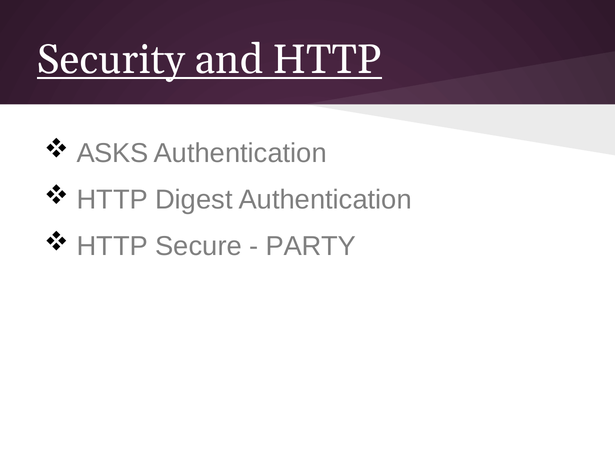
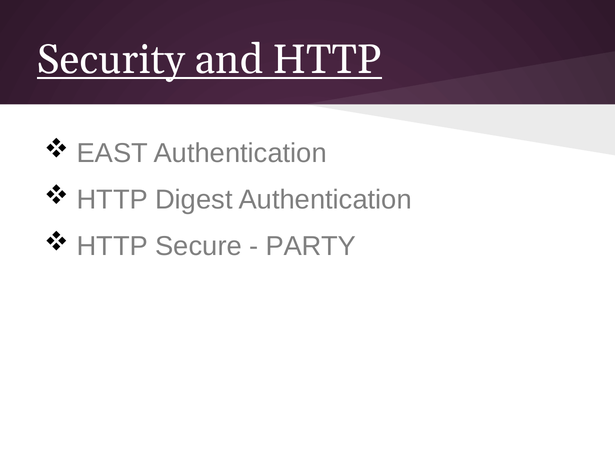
ASKS: ASKS -> EAST (112, 153)
